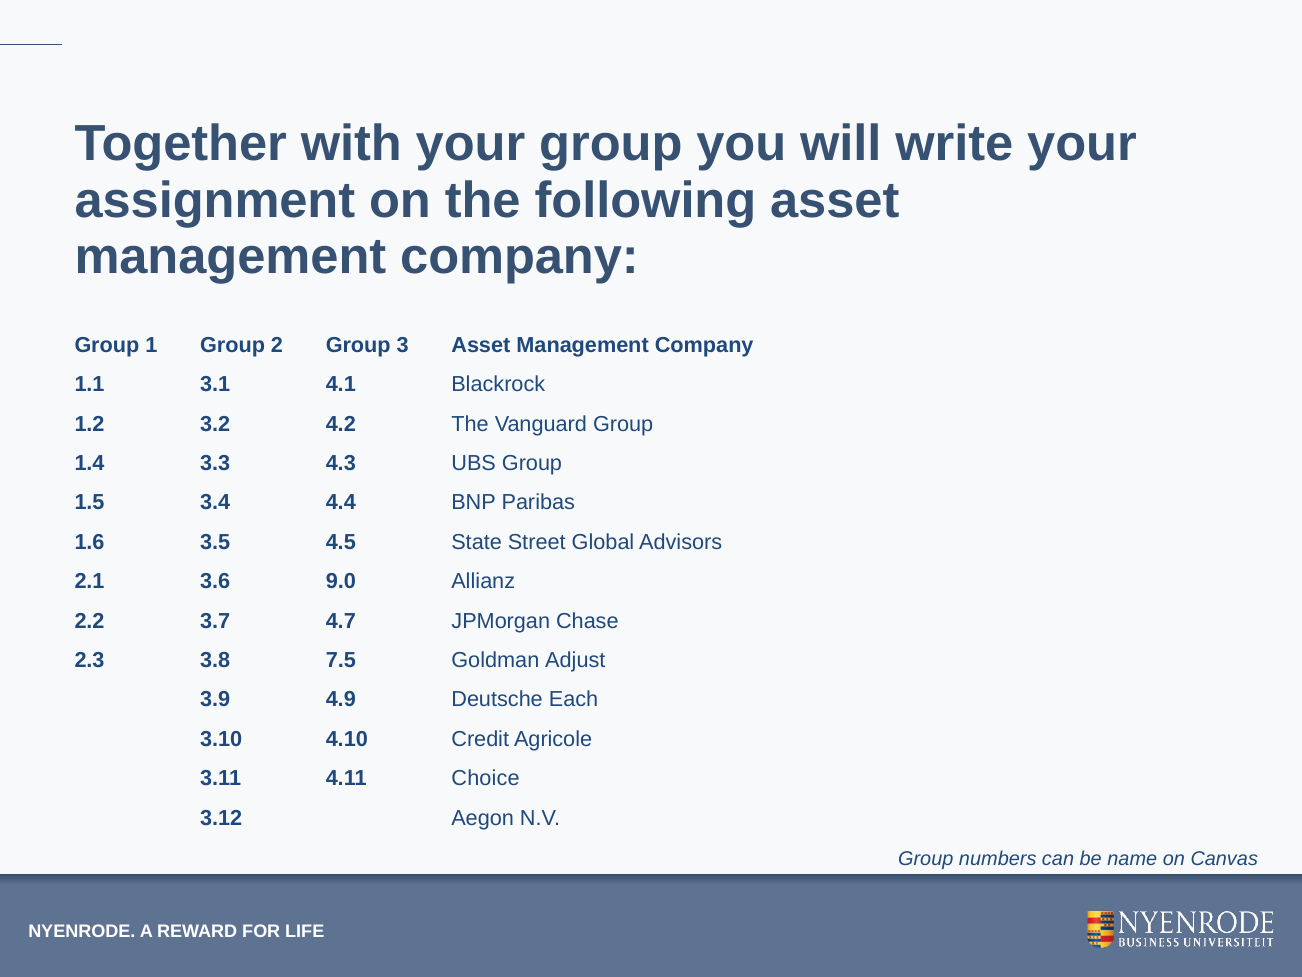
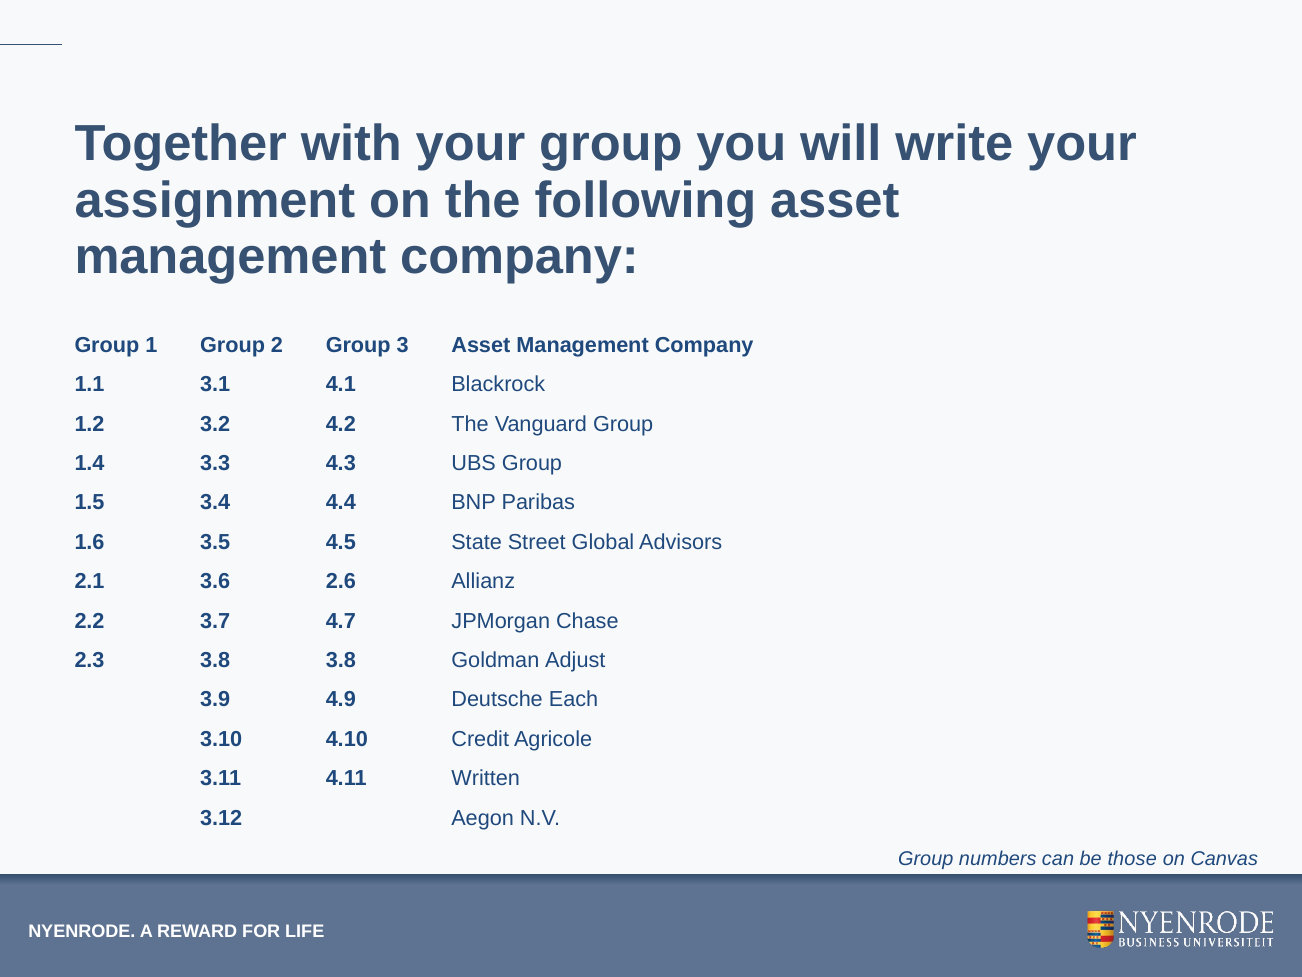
9.0: 9.0 -> 2.6 (341, 581)
3.8 7.5: 7.5 -> 3.8 (341, 660)
Choice: Choice -> Written (486, 778)
name: name -> those (1132, 858)
